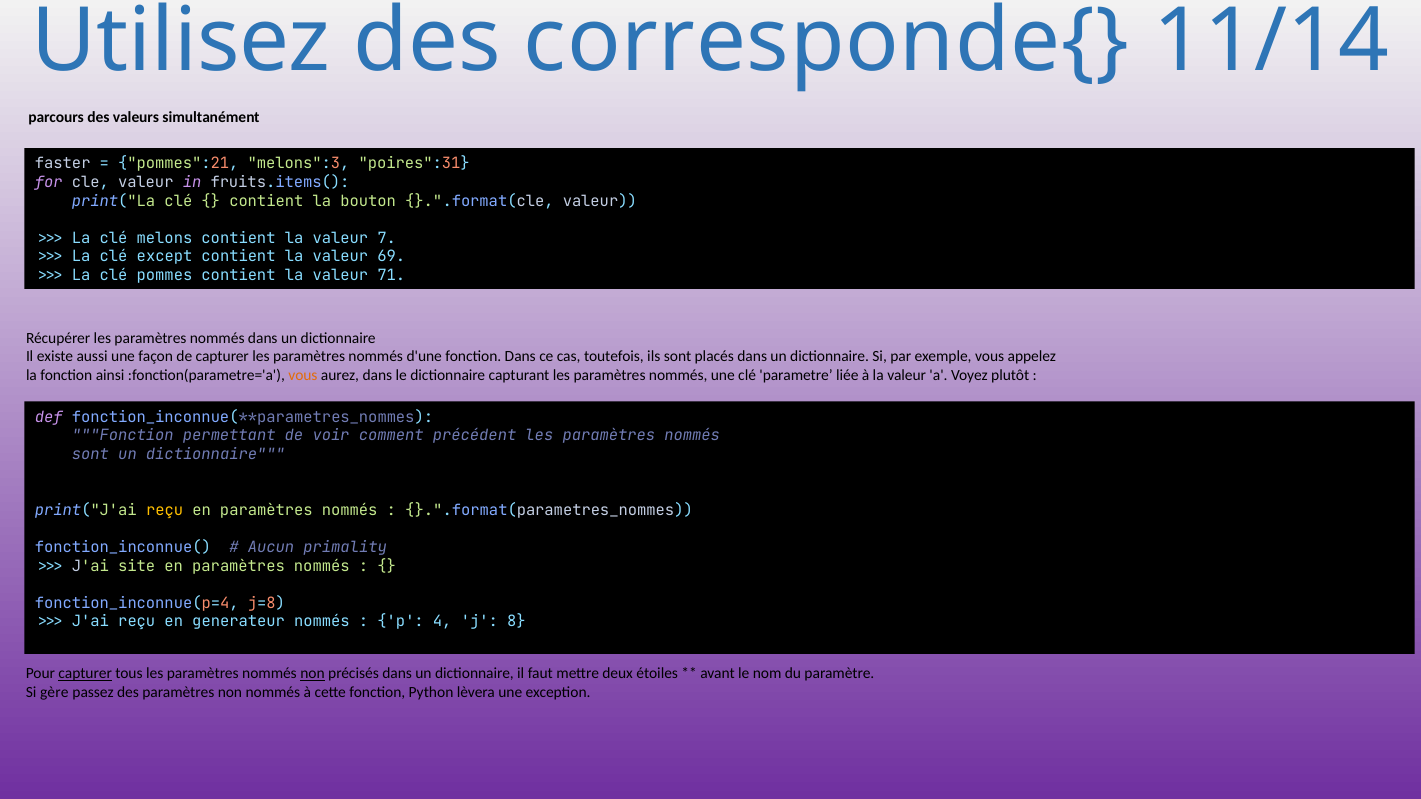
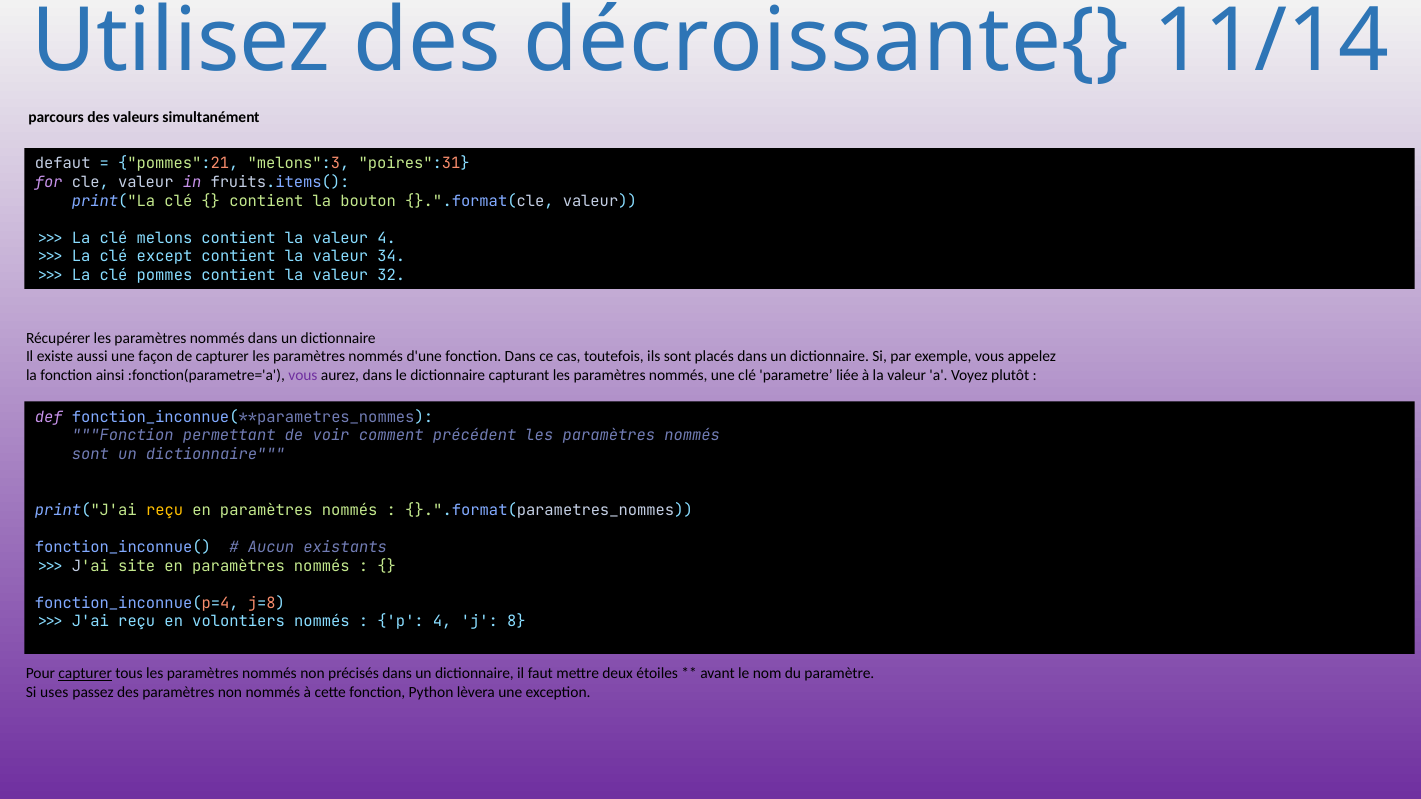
corresponde{: corresponde{ -> décroissante{ (827, 41)
faster: faster -> defaut (63, 164)
valeur 7: 7 -> 4 (387, 238)
69: 69 -> 34 (391, 257)
71: 71 -> 32 (391, 276)
vous colour: orange -> purple (303, 375)
primality: primality -> existants (345, 548)
generateur: generateur -> volontiers (239, 622)
non underline: present -> none (313, 674)
gère: gère -> uses (54, 692)
